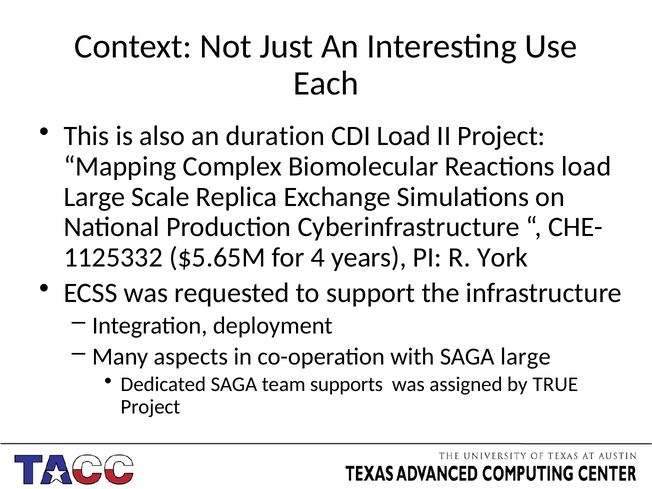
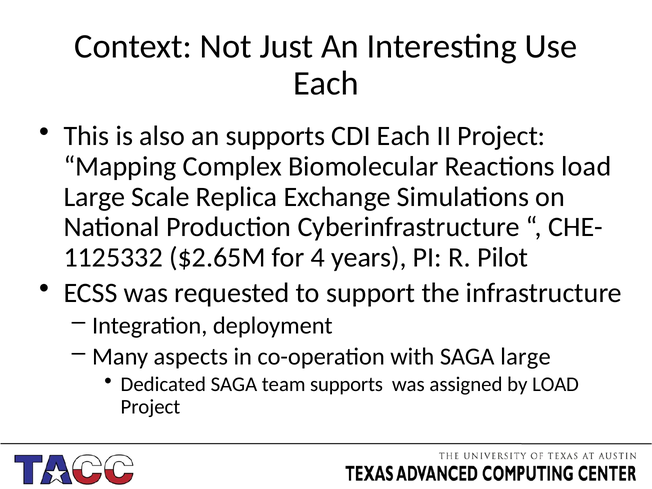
an duration: duration -> supports (275, 136)
CDI Load: Load -> Each (404, 136)
$5.65M: $5.65M -> $2.65M (217, 258)
York: York -> Pilot (503, 258)
by TRUE: TRUE -> LOAD (556, 384)
